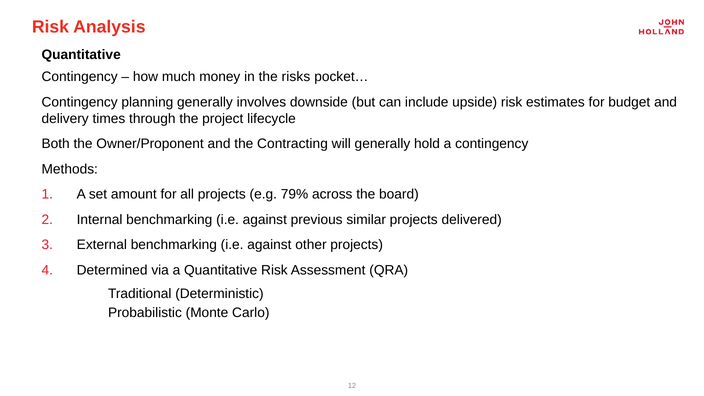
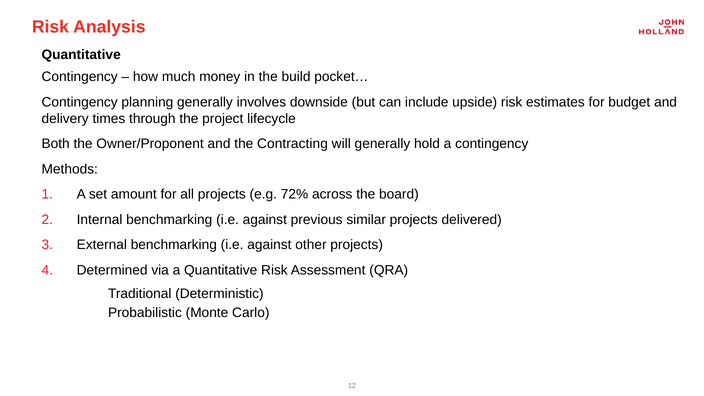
risks: risks -> build (296, 77)
79%: 79% -> 72% (294, 194)
